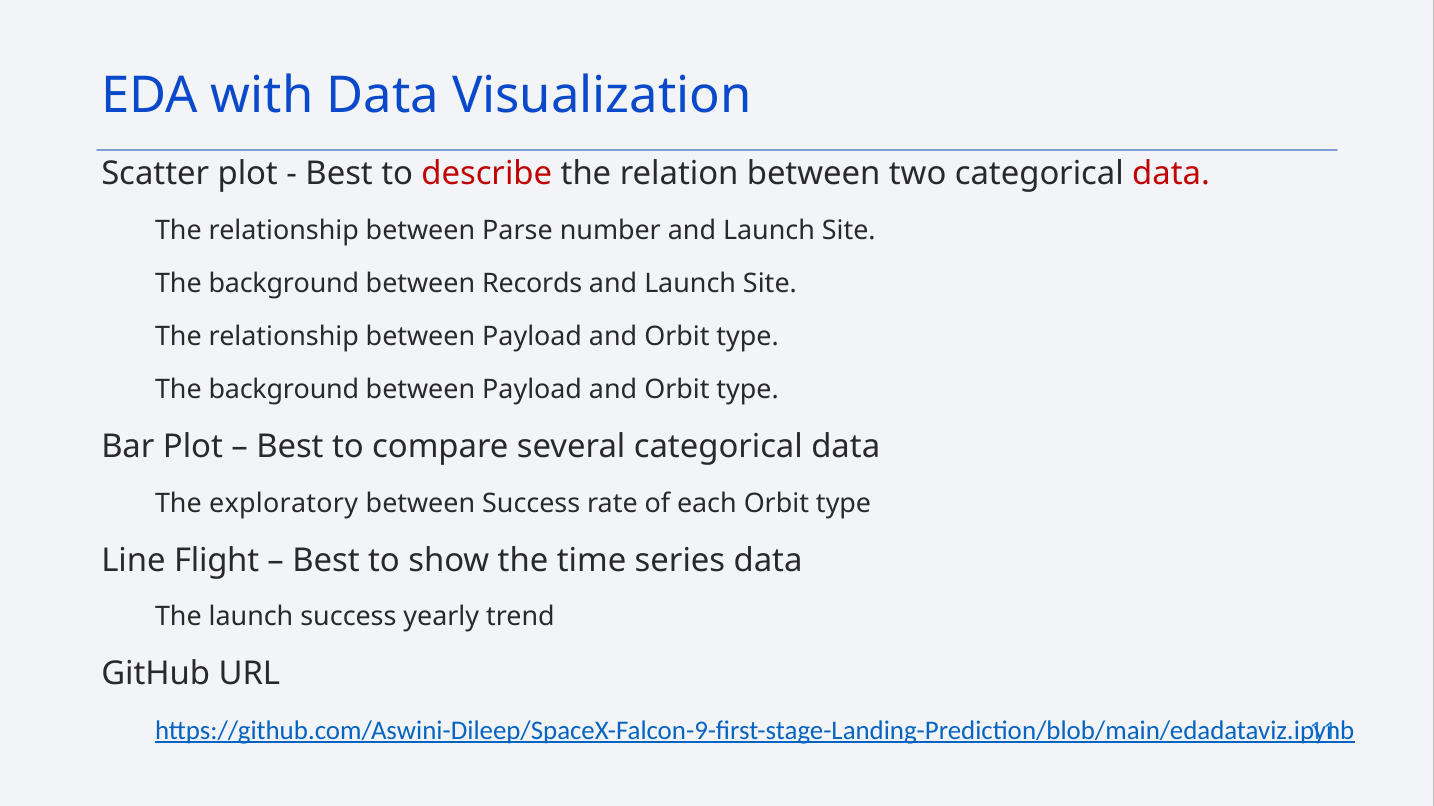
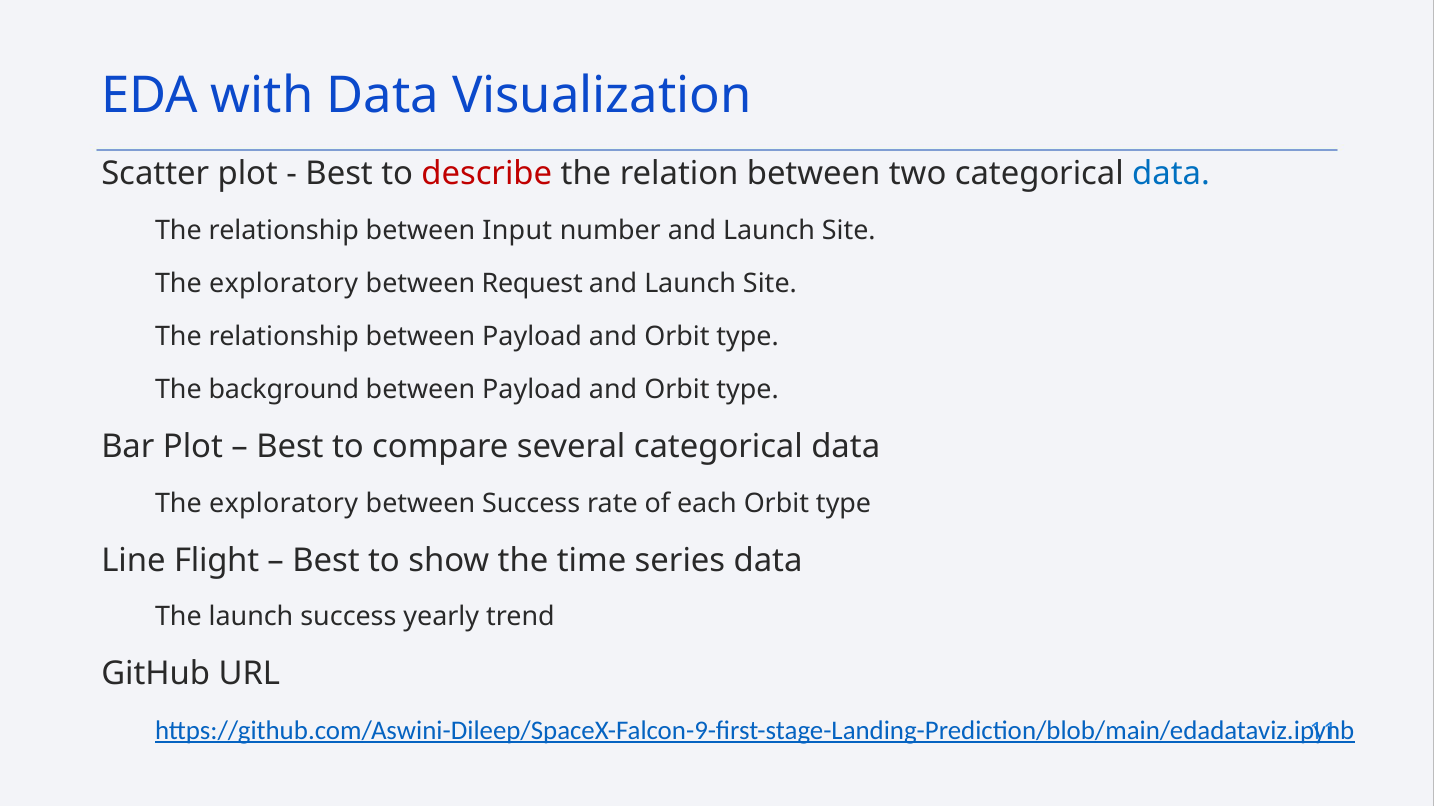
data colour: red -> blue (1171, 174)
Parse: Parse -> Input (517, 231)
background: background -> exploratory (284, 284)
Records: Records -> Request (532, 284)
